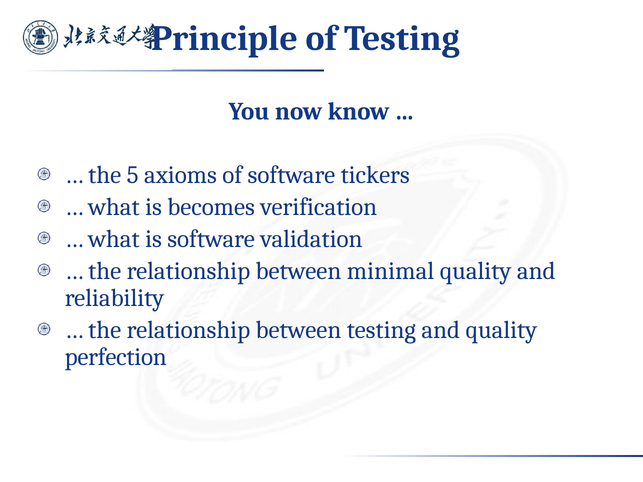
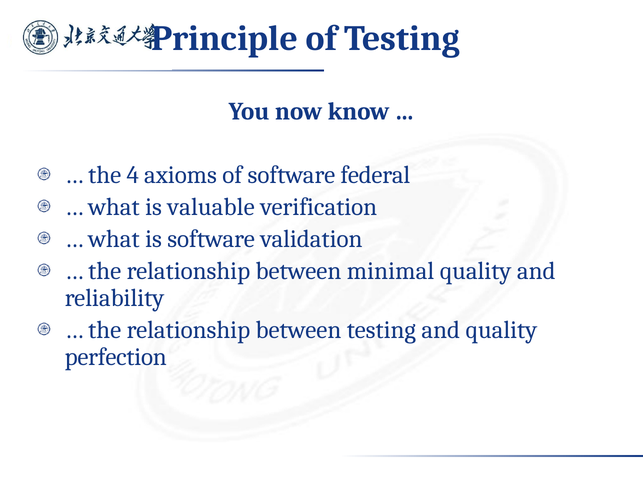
5: 5 -> 4 (133, 175)
tickers: tickers -> federal (375, 175)
becomes: becomes -> valuable (211, 207)
